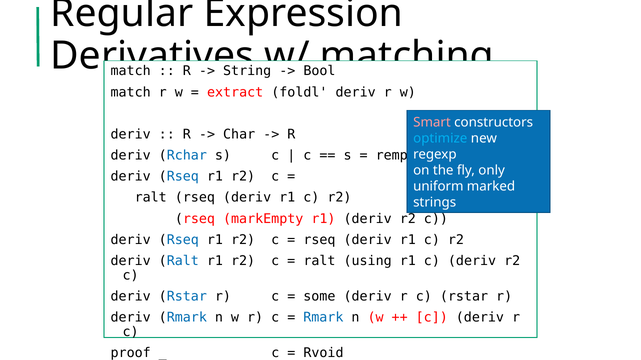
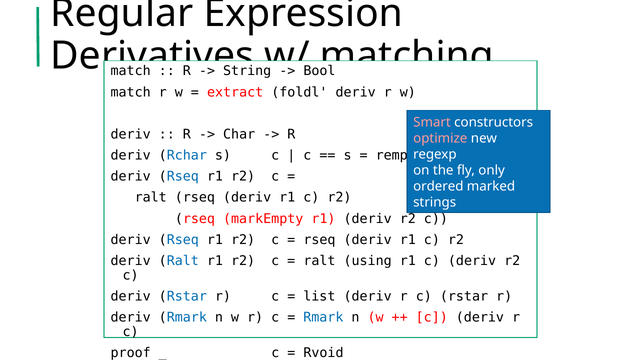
optimize colour: light blue -> pink (440, 139)
uniform: uniform -> ordered (438, 187)
some: some -> list (319, 297)
